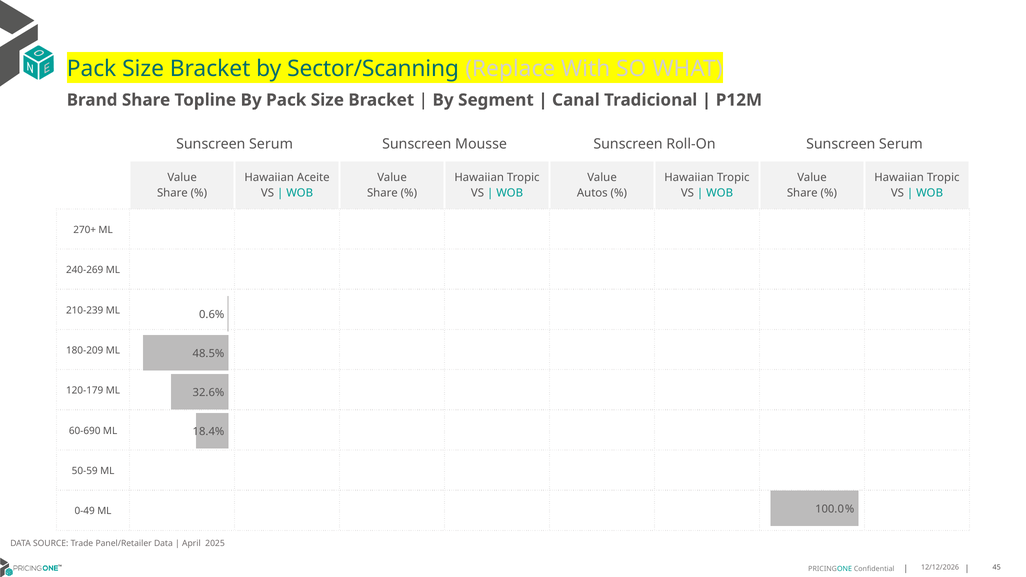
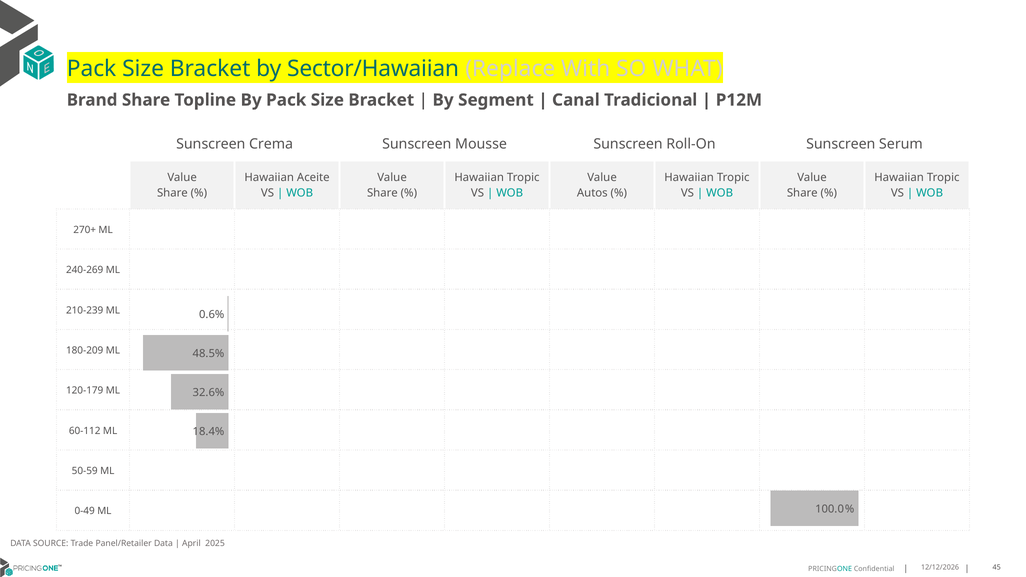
Sector/Scanning: Sector/Scanning -> Sector/Hawaiian (373, 69)
Serum: Serum -> Crema (271, 144)
60-690: 60-690 -> 60-112 (85, 431)
